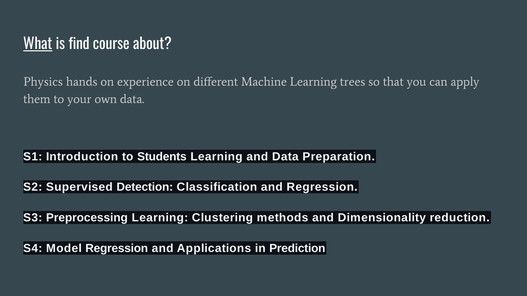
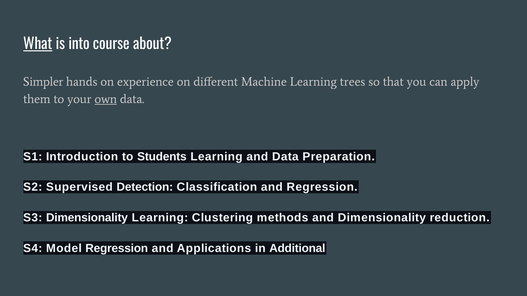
find: find -> into (79, 44)
Physics: Physics -> Simpler (43, 82)
own underline: none -> present (106, 99)
S3 Preprocessing: Preprocessing -> Dimensionality (87, 218)
Prediction: Prediction -> Additional (297, 249)
